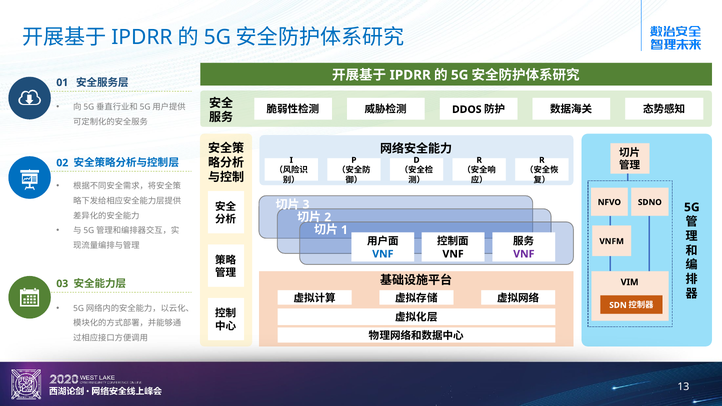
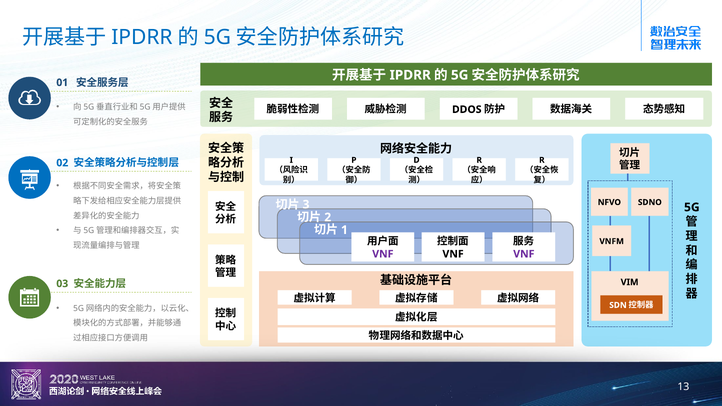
VNF colour: blue -> purple (383, 254)
